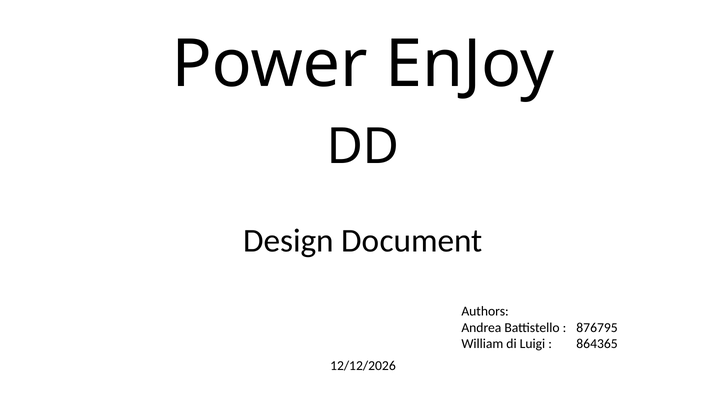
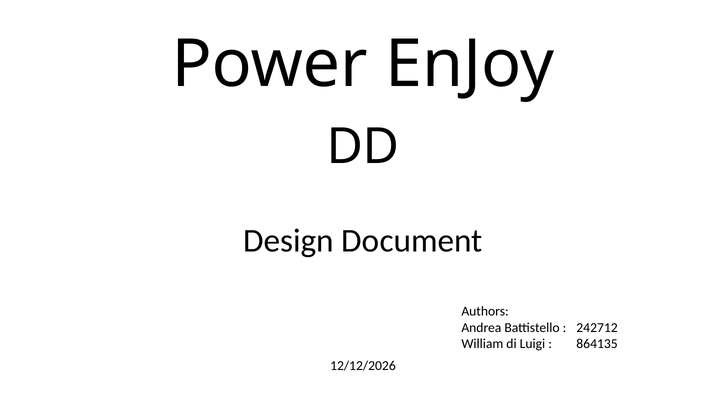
876795: 876795 -> 242712 (597, 328)
864365: 864365 -> 864135 (597, 344)
